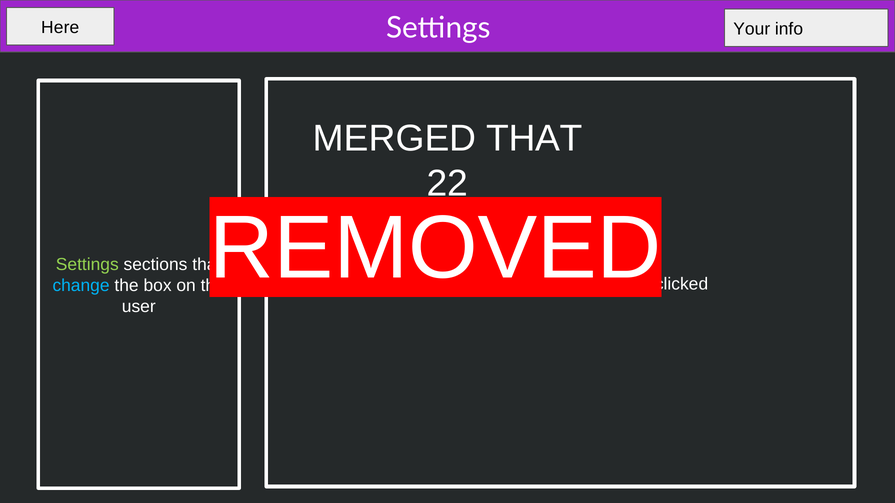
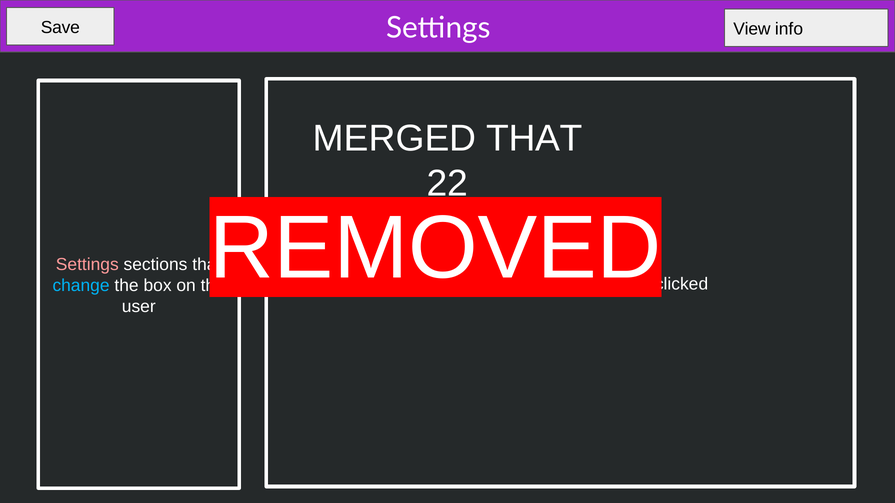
Here: Here -> Save (60, 28)
Your: Your -> View (752, 29)
Settings colour: light green -> pink (87, 265)
